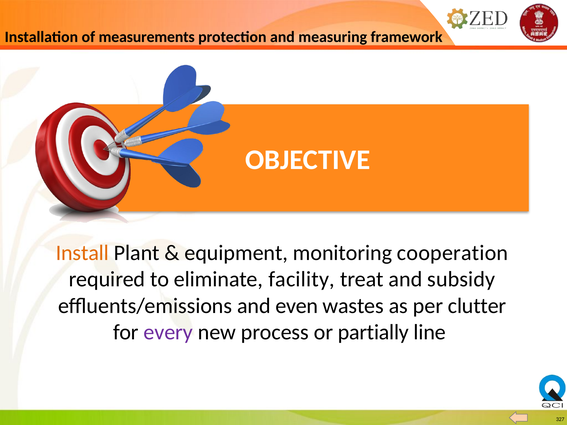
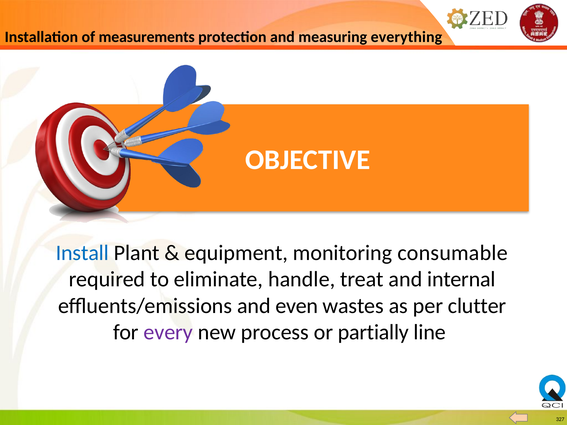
framework: framework -> everything (406, 37)
Install colour: orange -> blue (82, 253)
cooperation: cooperation -> consumable (453, 253)
facility: facility -> handle (302, 279)
subsidy: subsidy -> internal (461, 279)
